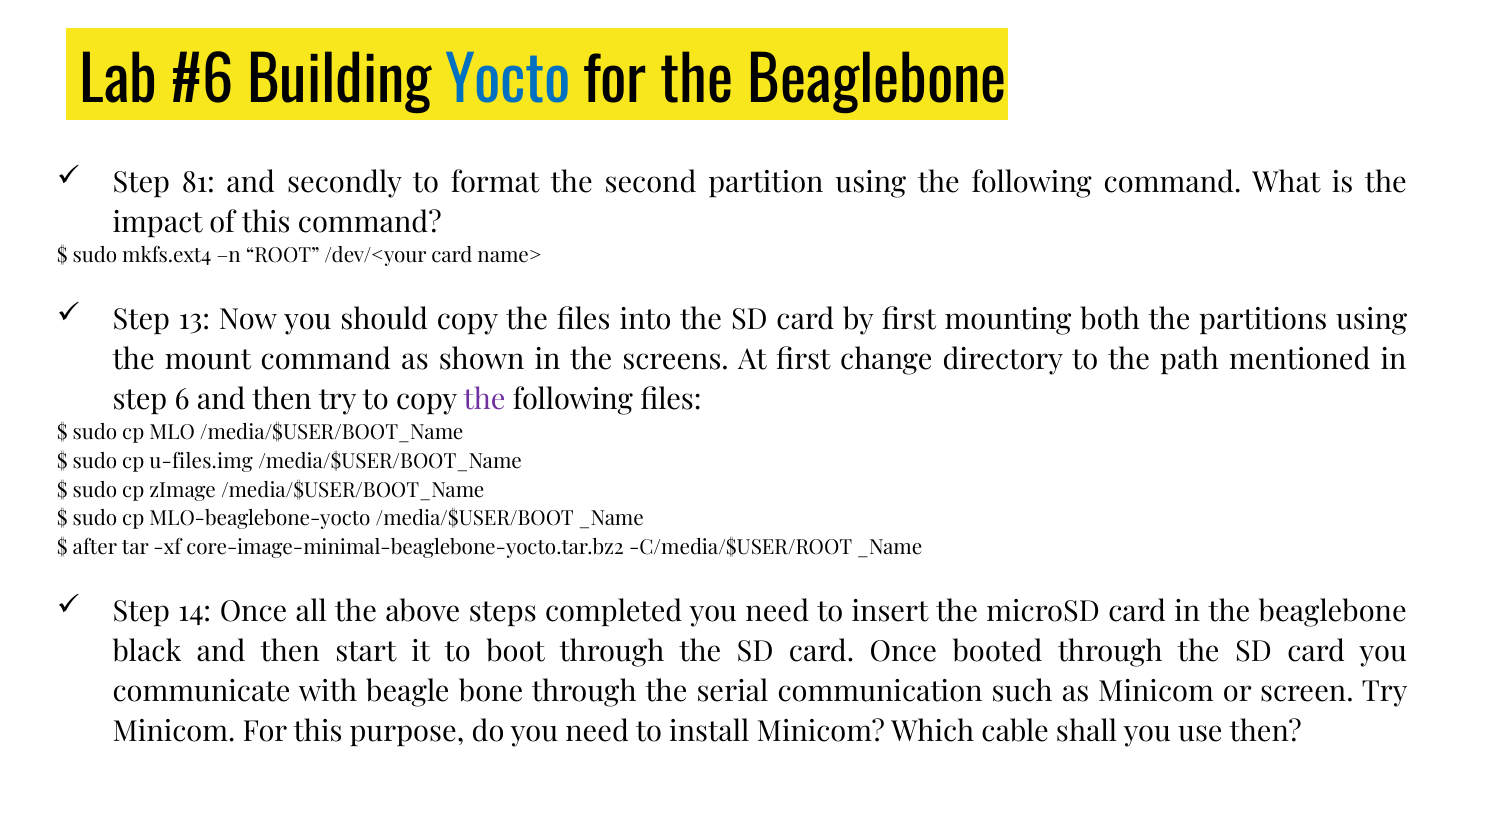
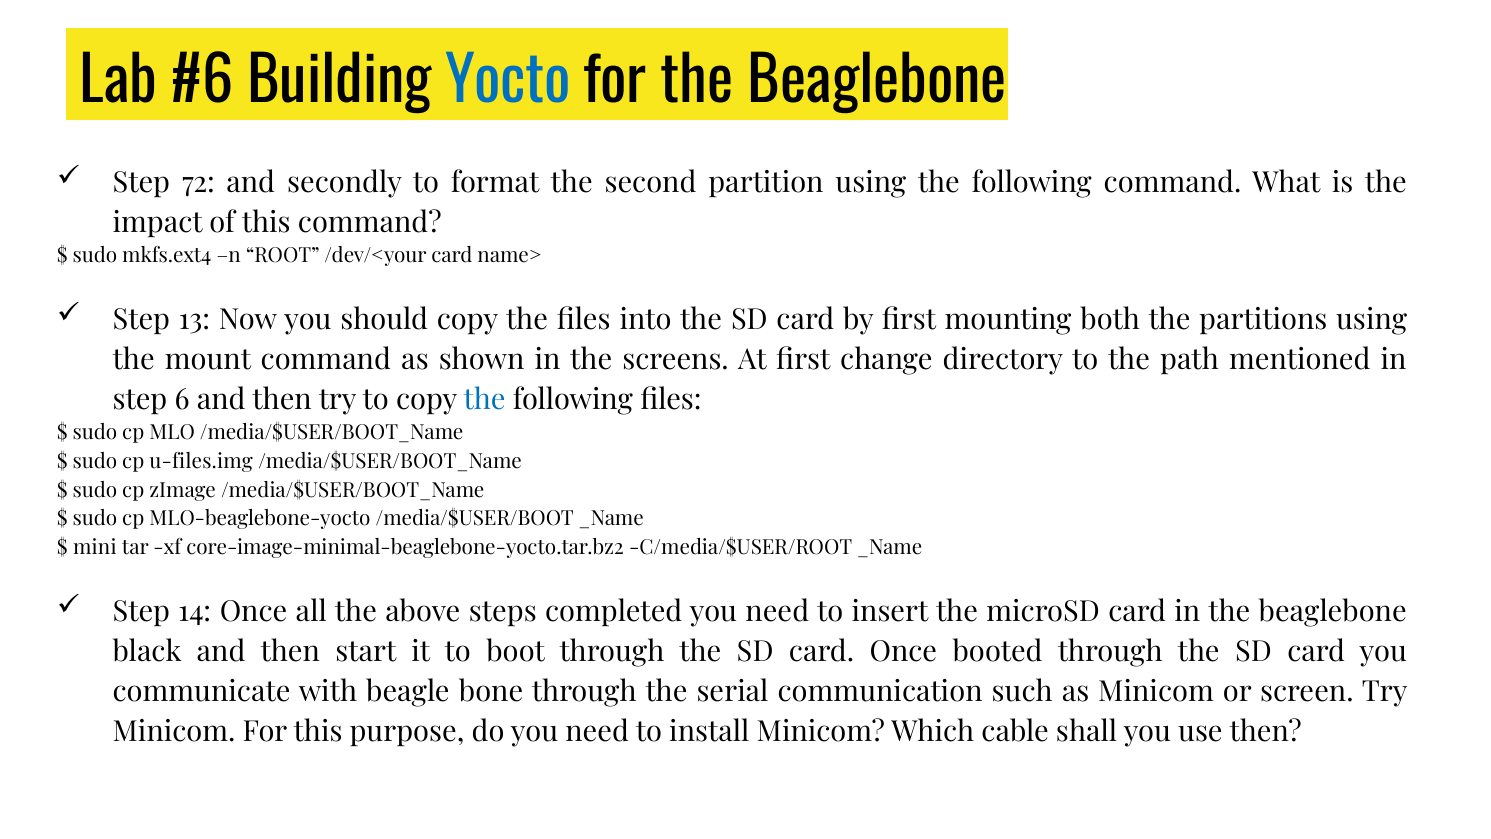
81: 81 -> 72 (198, 183)
the colour: purple -> blue (485, 400)
after: after -> mini (95, 547)
